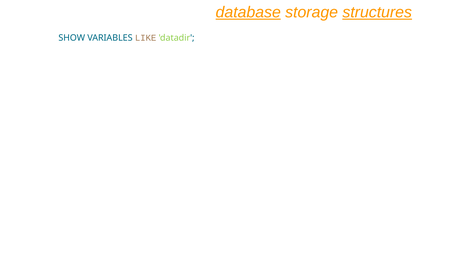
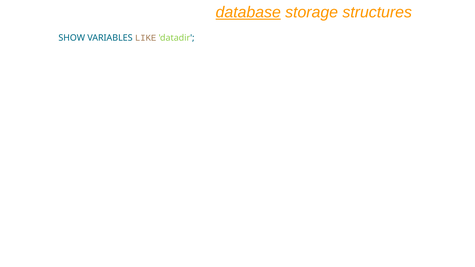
structures underline: present -> none (377, 12)
